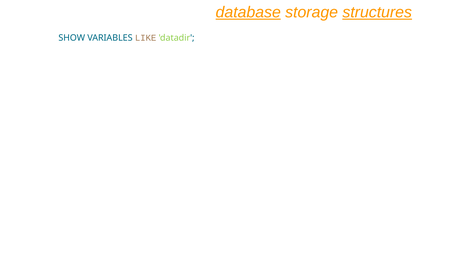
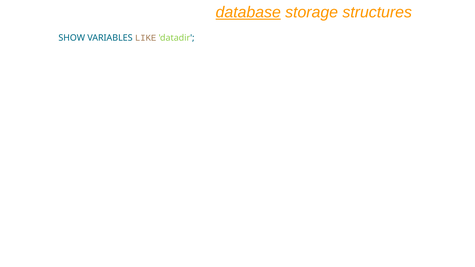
structures underline: present -> none (377, 12)
